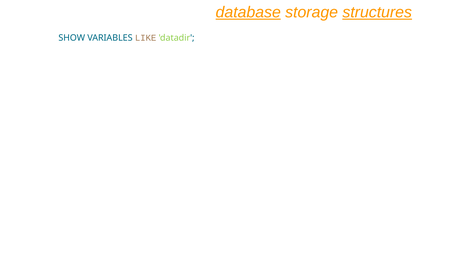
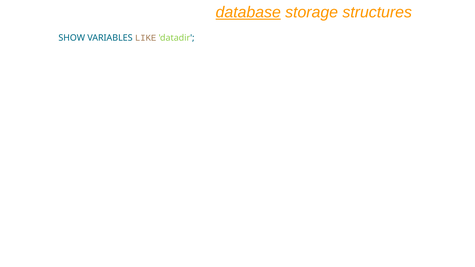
structures underline: present -> none (377, 12)
